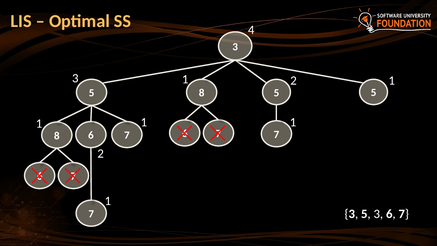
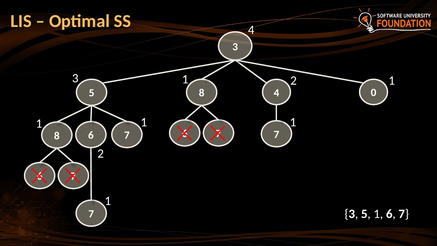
5 5: 5 -> 4 (276, 93)
8 5: 5 -> 0 (374, 93)
3 5 3: 3 -> 1 (378, 214)
